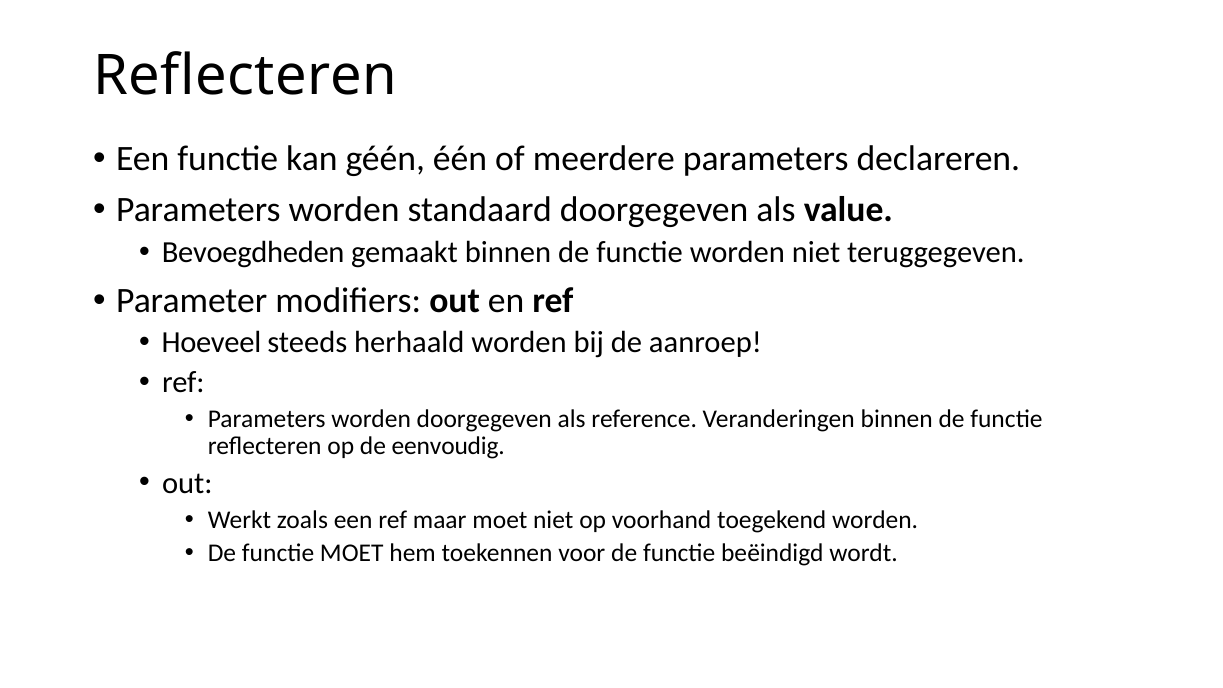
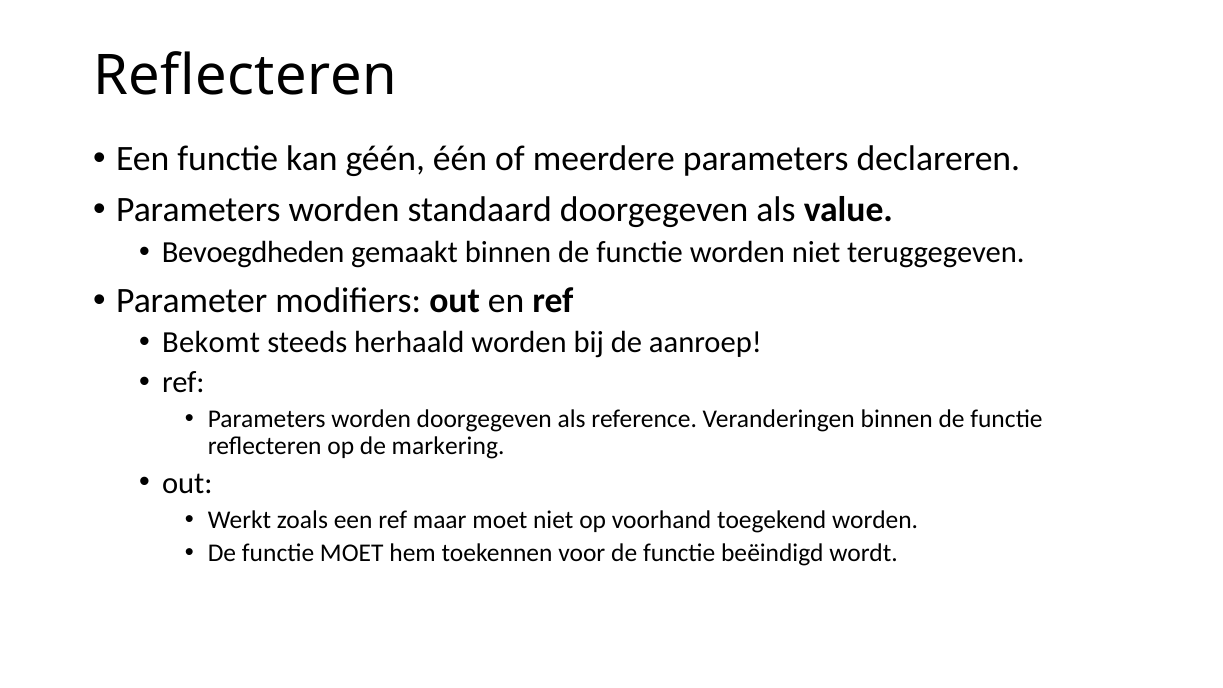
Hoeveel: Hoeveel -> Bekomt (211, 343)
eenvoudig: eenvoudig -> markering (448, 446)
